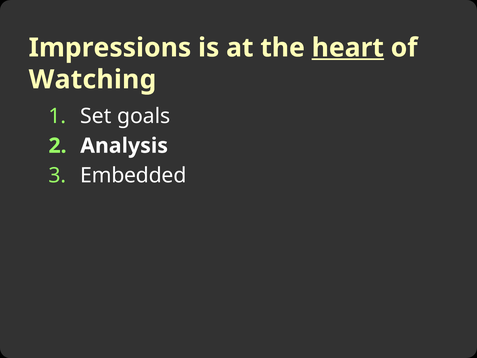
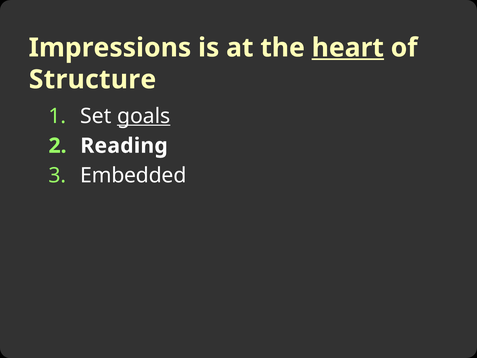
Watching: Watching -> Structure (93, 80)
goals underline: none -> present (144, 116)
Analysis: Analysis -> Reading (124, 146)
